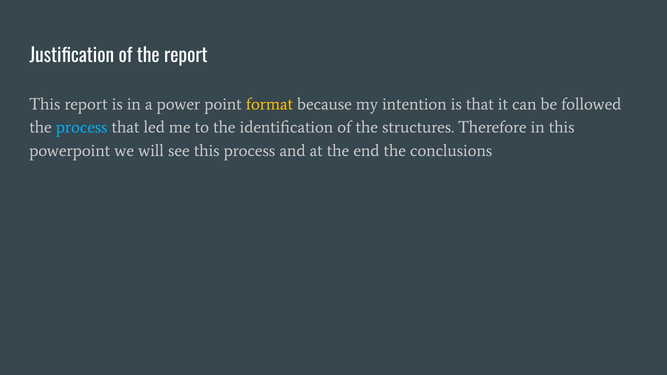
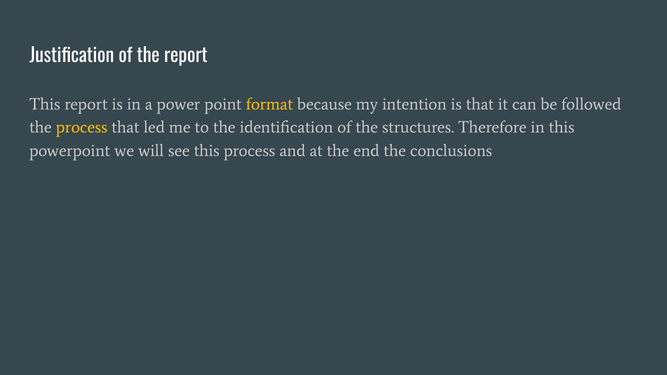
process colour: light blue -> yellow (82, 127)
